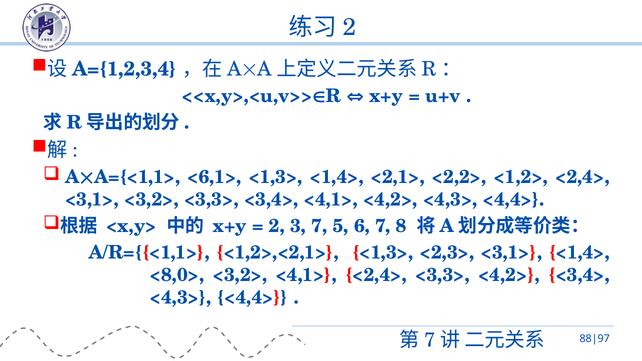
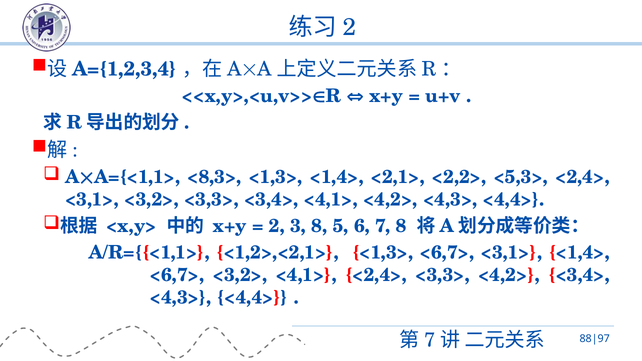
<6,1>: <6,1> -> <8,3> (214, 177)
<1,2>: <1,2> -> <5,3> (521, 177)
3 7: 7 -> 8 (319, 226)
<1,3> <2,3>: <2,3> -> <6,7> (447, 253)
<8,0>: <8,0> -> <6,7> (177, 275)
